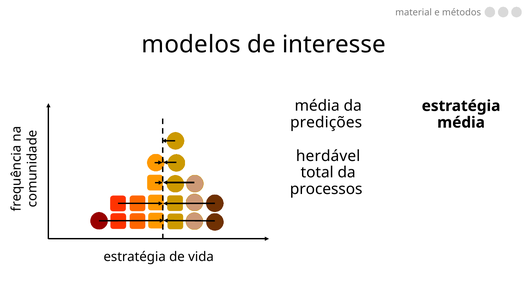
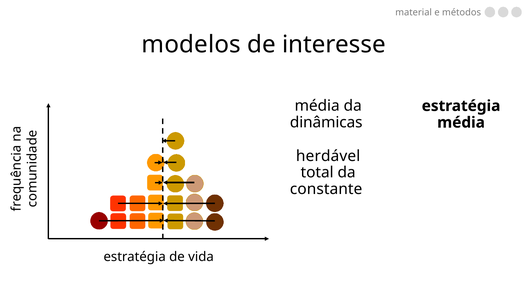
predições: predições -> dinâmicas (326, 123)
processos: processos -> constante (326, 189)
